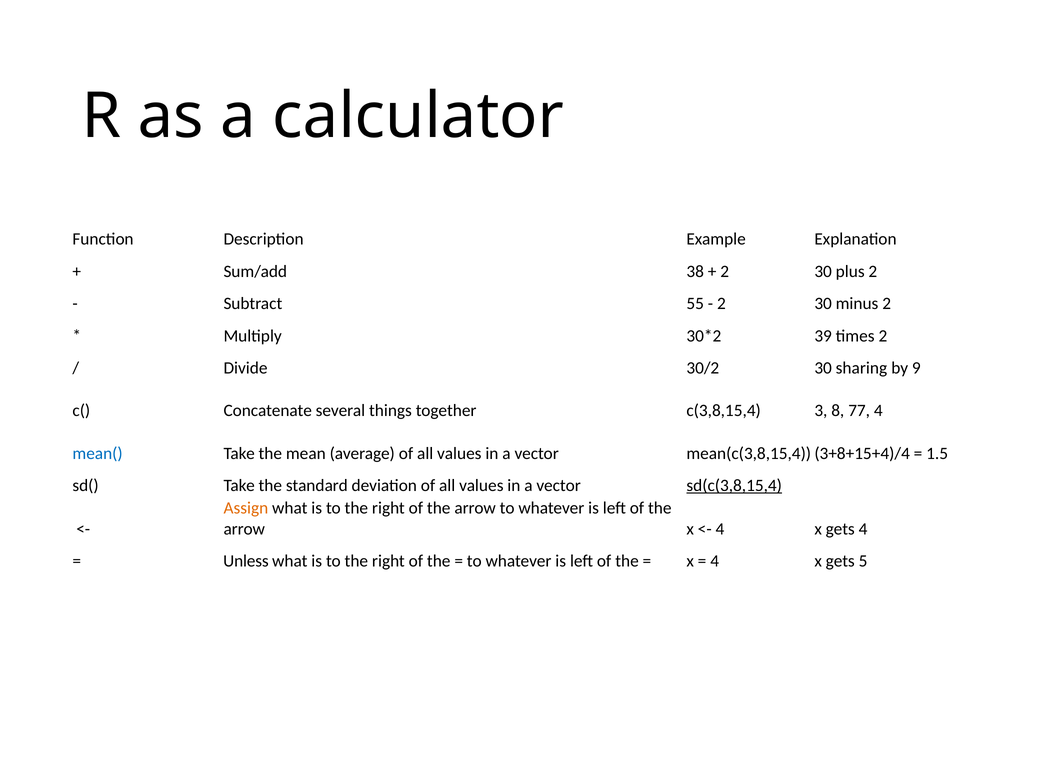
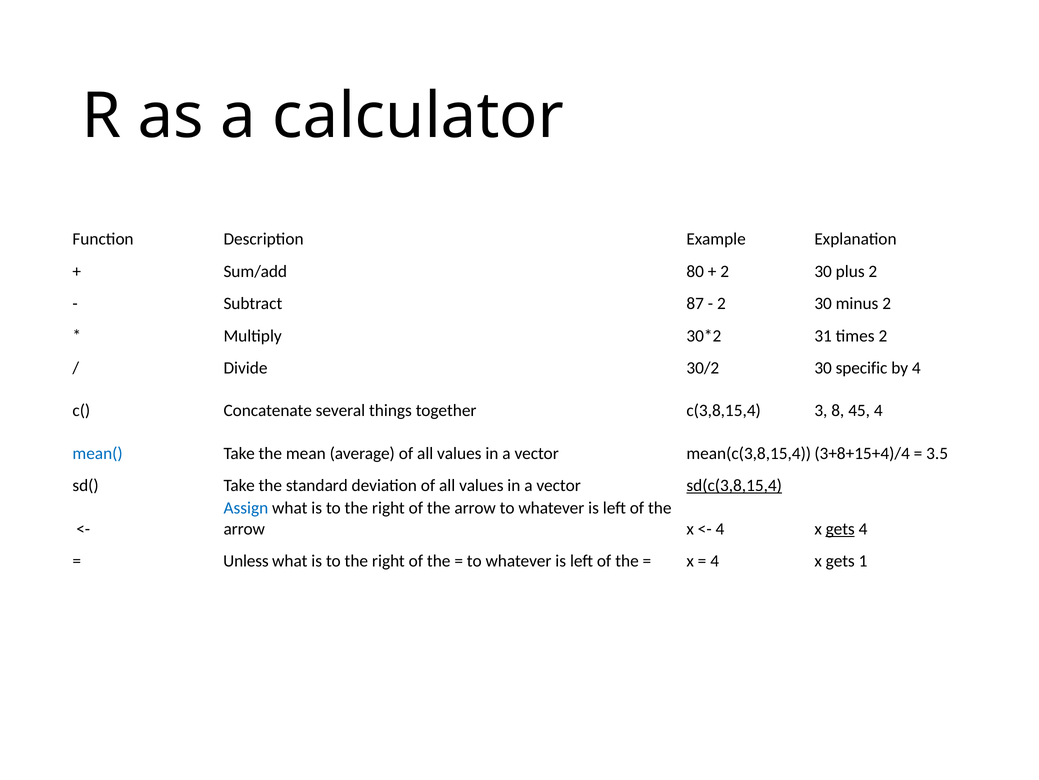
38: 38 -> 80 (695, 271)
55: 55 -> 87 (695, 303)
39: 39 -> 31 (823, 336)
sharing: sharing -> specific (862, 368)
by 9: 9 -> 4 (916, 368)
77: 77 -> 45 (859, 410)
1.5: 1.5 -> 3.5 (937, 453)
Assign colour: orange -> blue (246, 507)
gets underline: none -> present (840, 529)
5: 5 -> 1 (863, 561)
